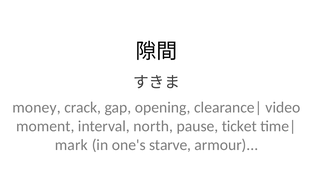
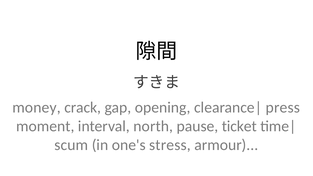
video: video -> press (283, 108)
mark: mark -> scum (71, 145)
starve: starve -> stress (170, 145)
